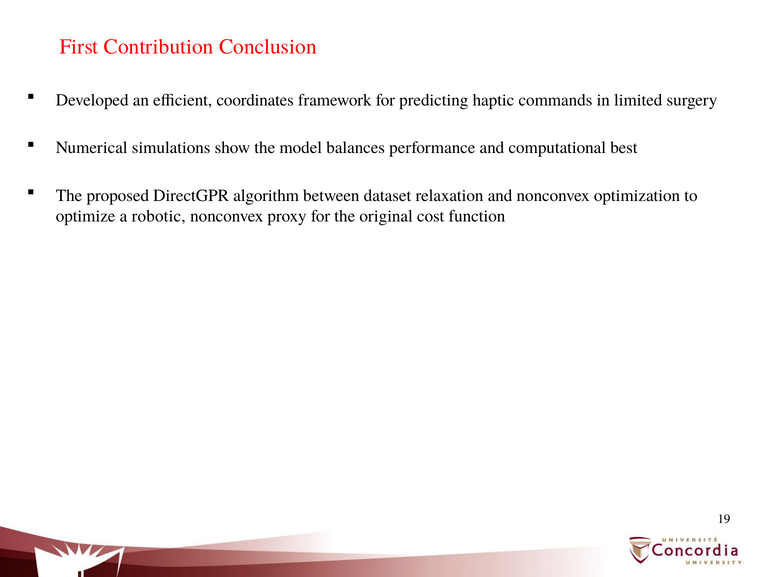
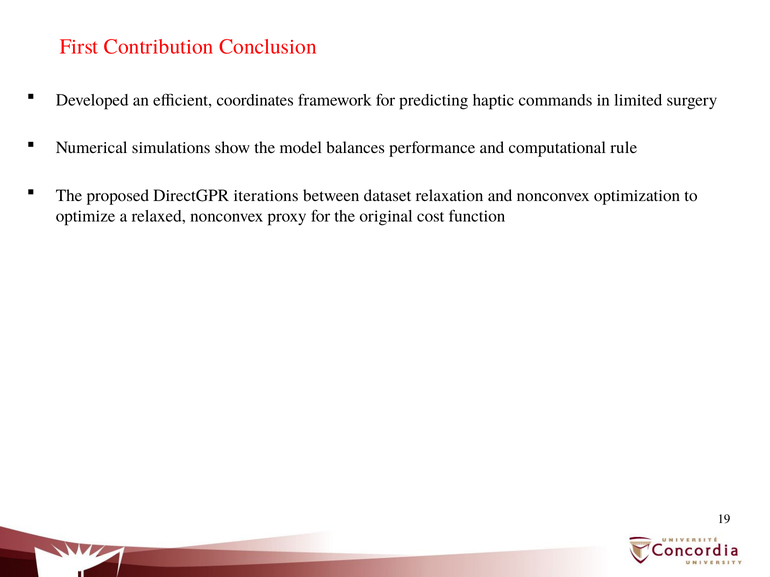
best: best -> rule (624, 148)
algorithm: algorithm -> iterations (266, 196)
robotic: robotic -> relaxed (159, 216)
